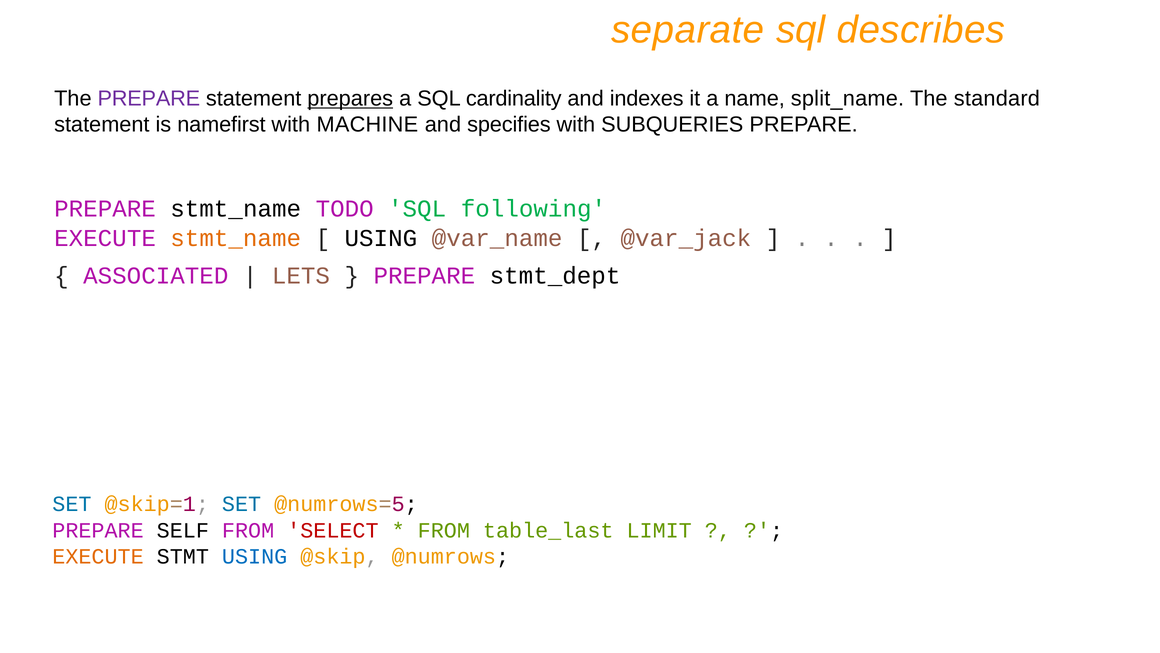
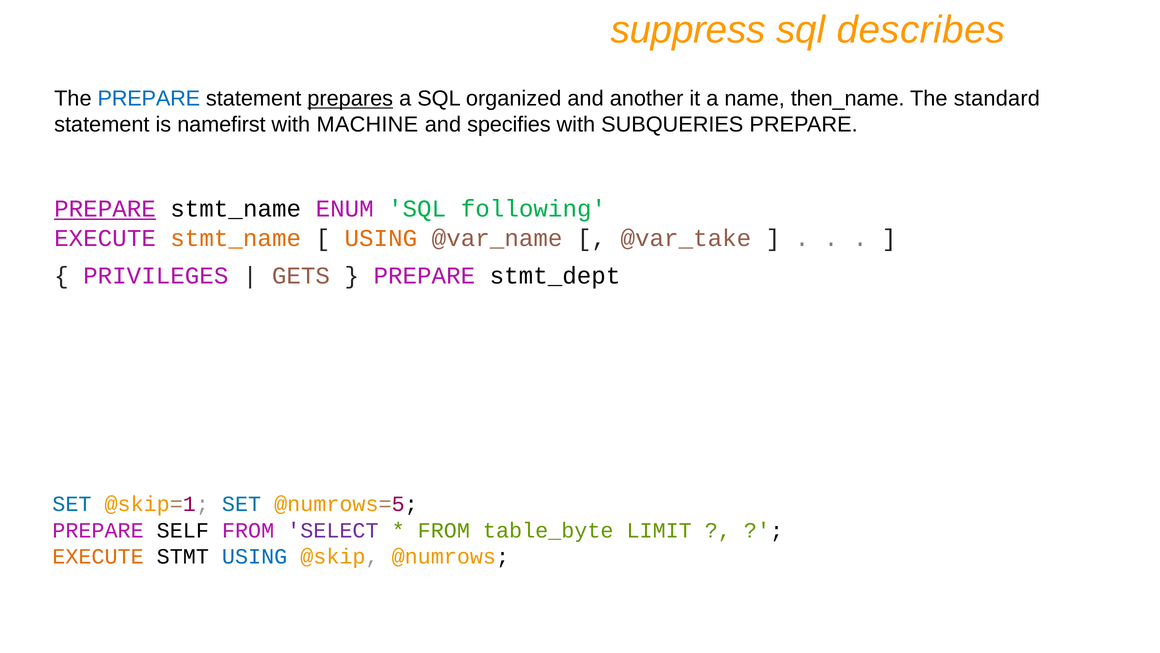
separate: separate -> suppress (688, 30)
PREPARE colour: purple -> blue (149, 99)
cardinality: cardinality -> organized (514, 99)
indexes: indexes -> another (647, 99)
split_name: split_name -> then_name (848, 99)
PREPARE underline: none -> present (105, 209)
TODO: TODO -> ENUM (345, 209)
USING colour: black -> orange (381, 238)
@var_jack: @var_jack -> @var_take (686, 238)
ASSOCIATED: ASSOCIATED -> PRIVILEGES (156, 276)
LETS: LETS -> GETS (301, 276)
SELECT colour: red -> purple (333, 530)
table_last: table_last -> table_byte (548, 530)
